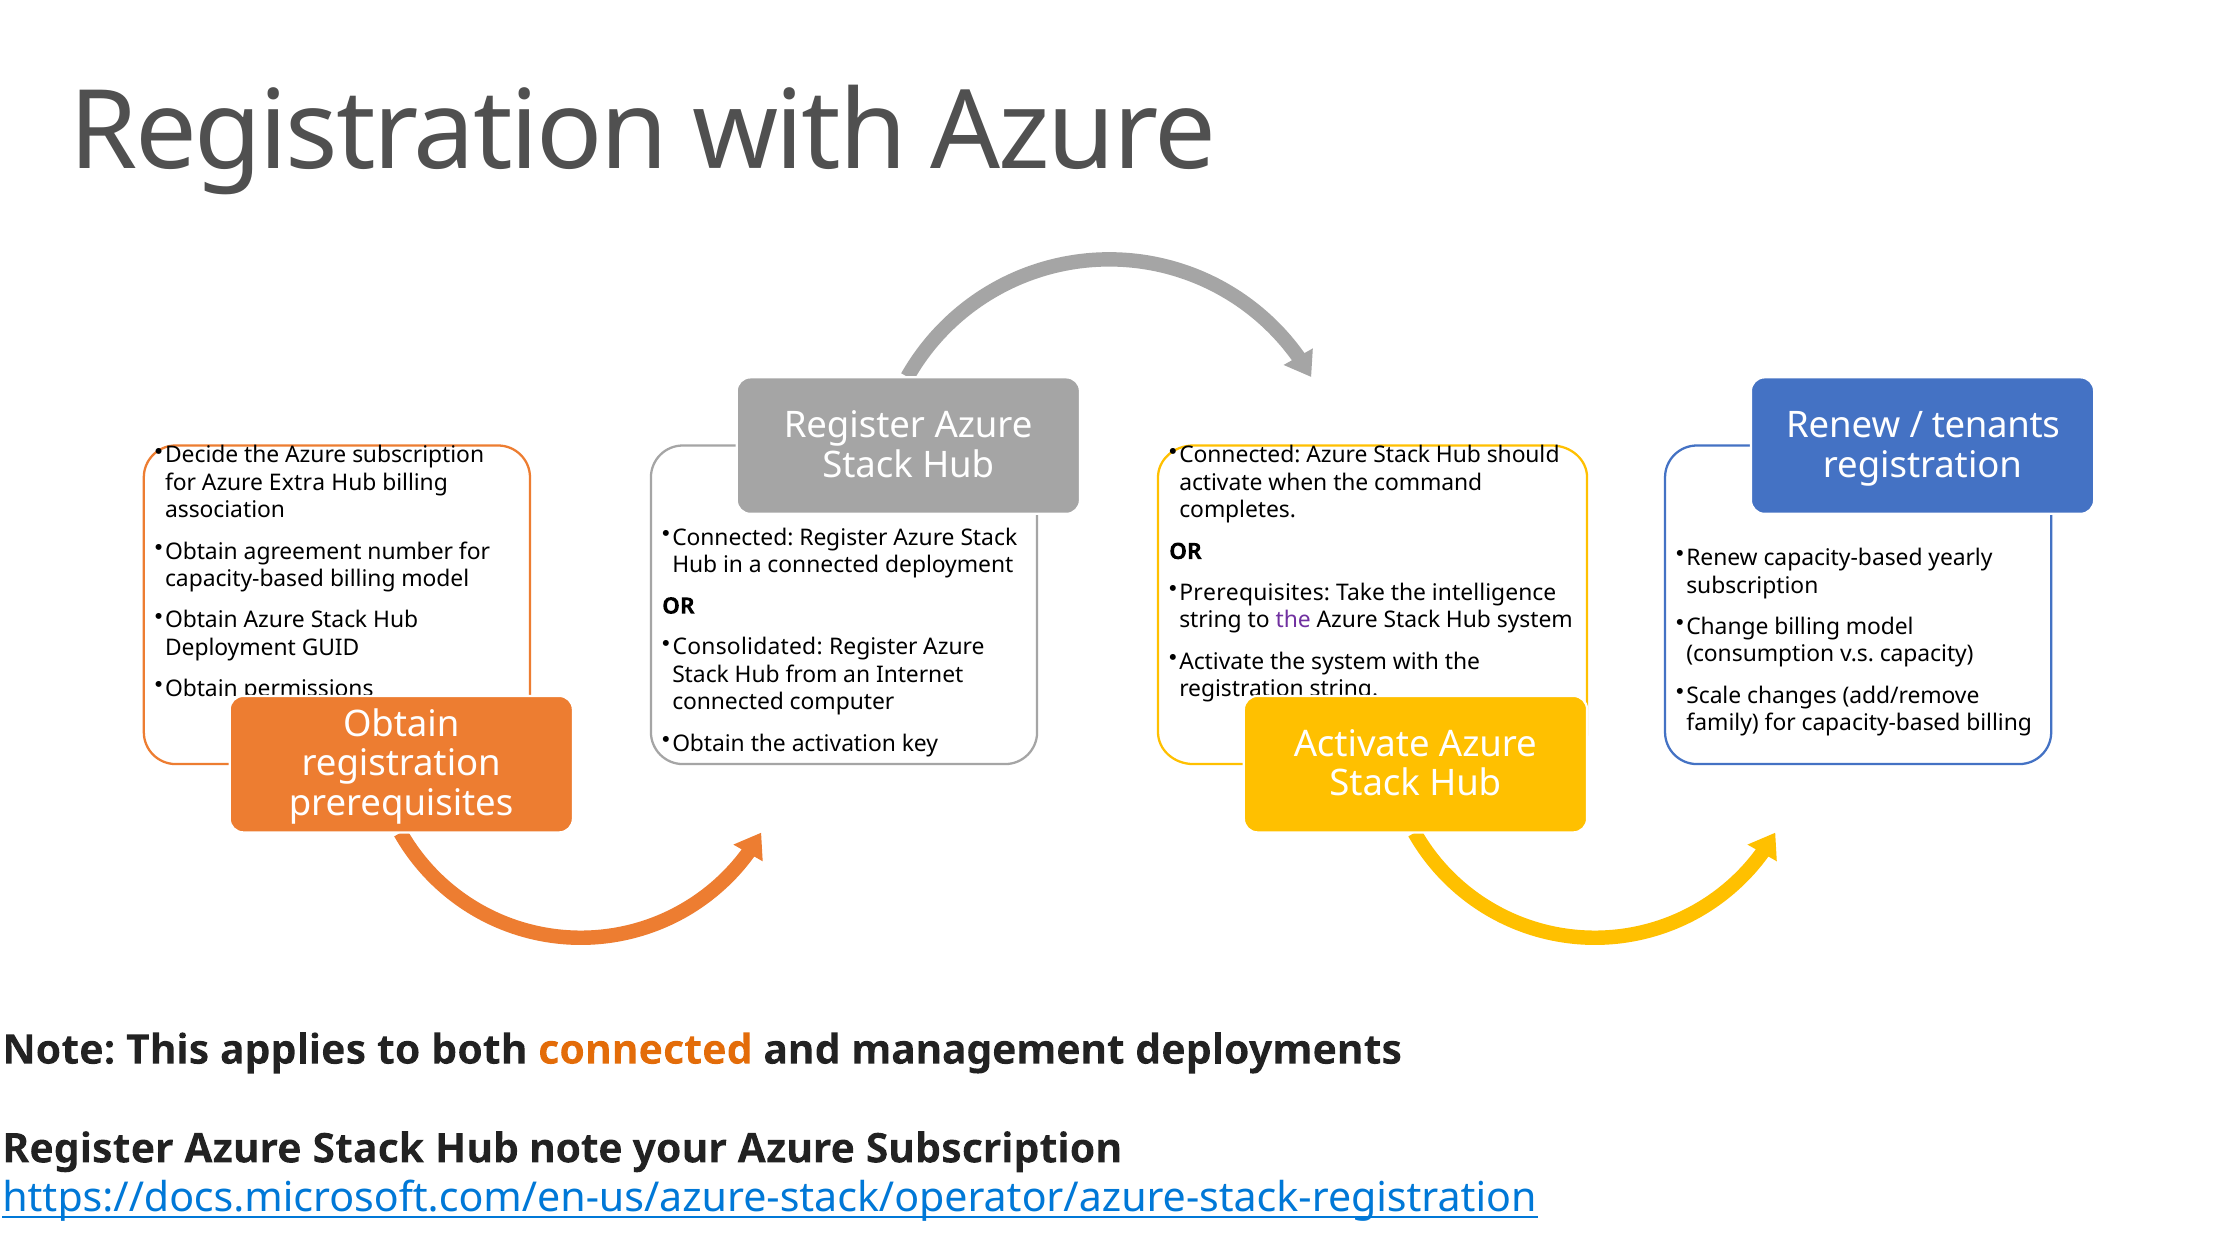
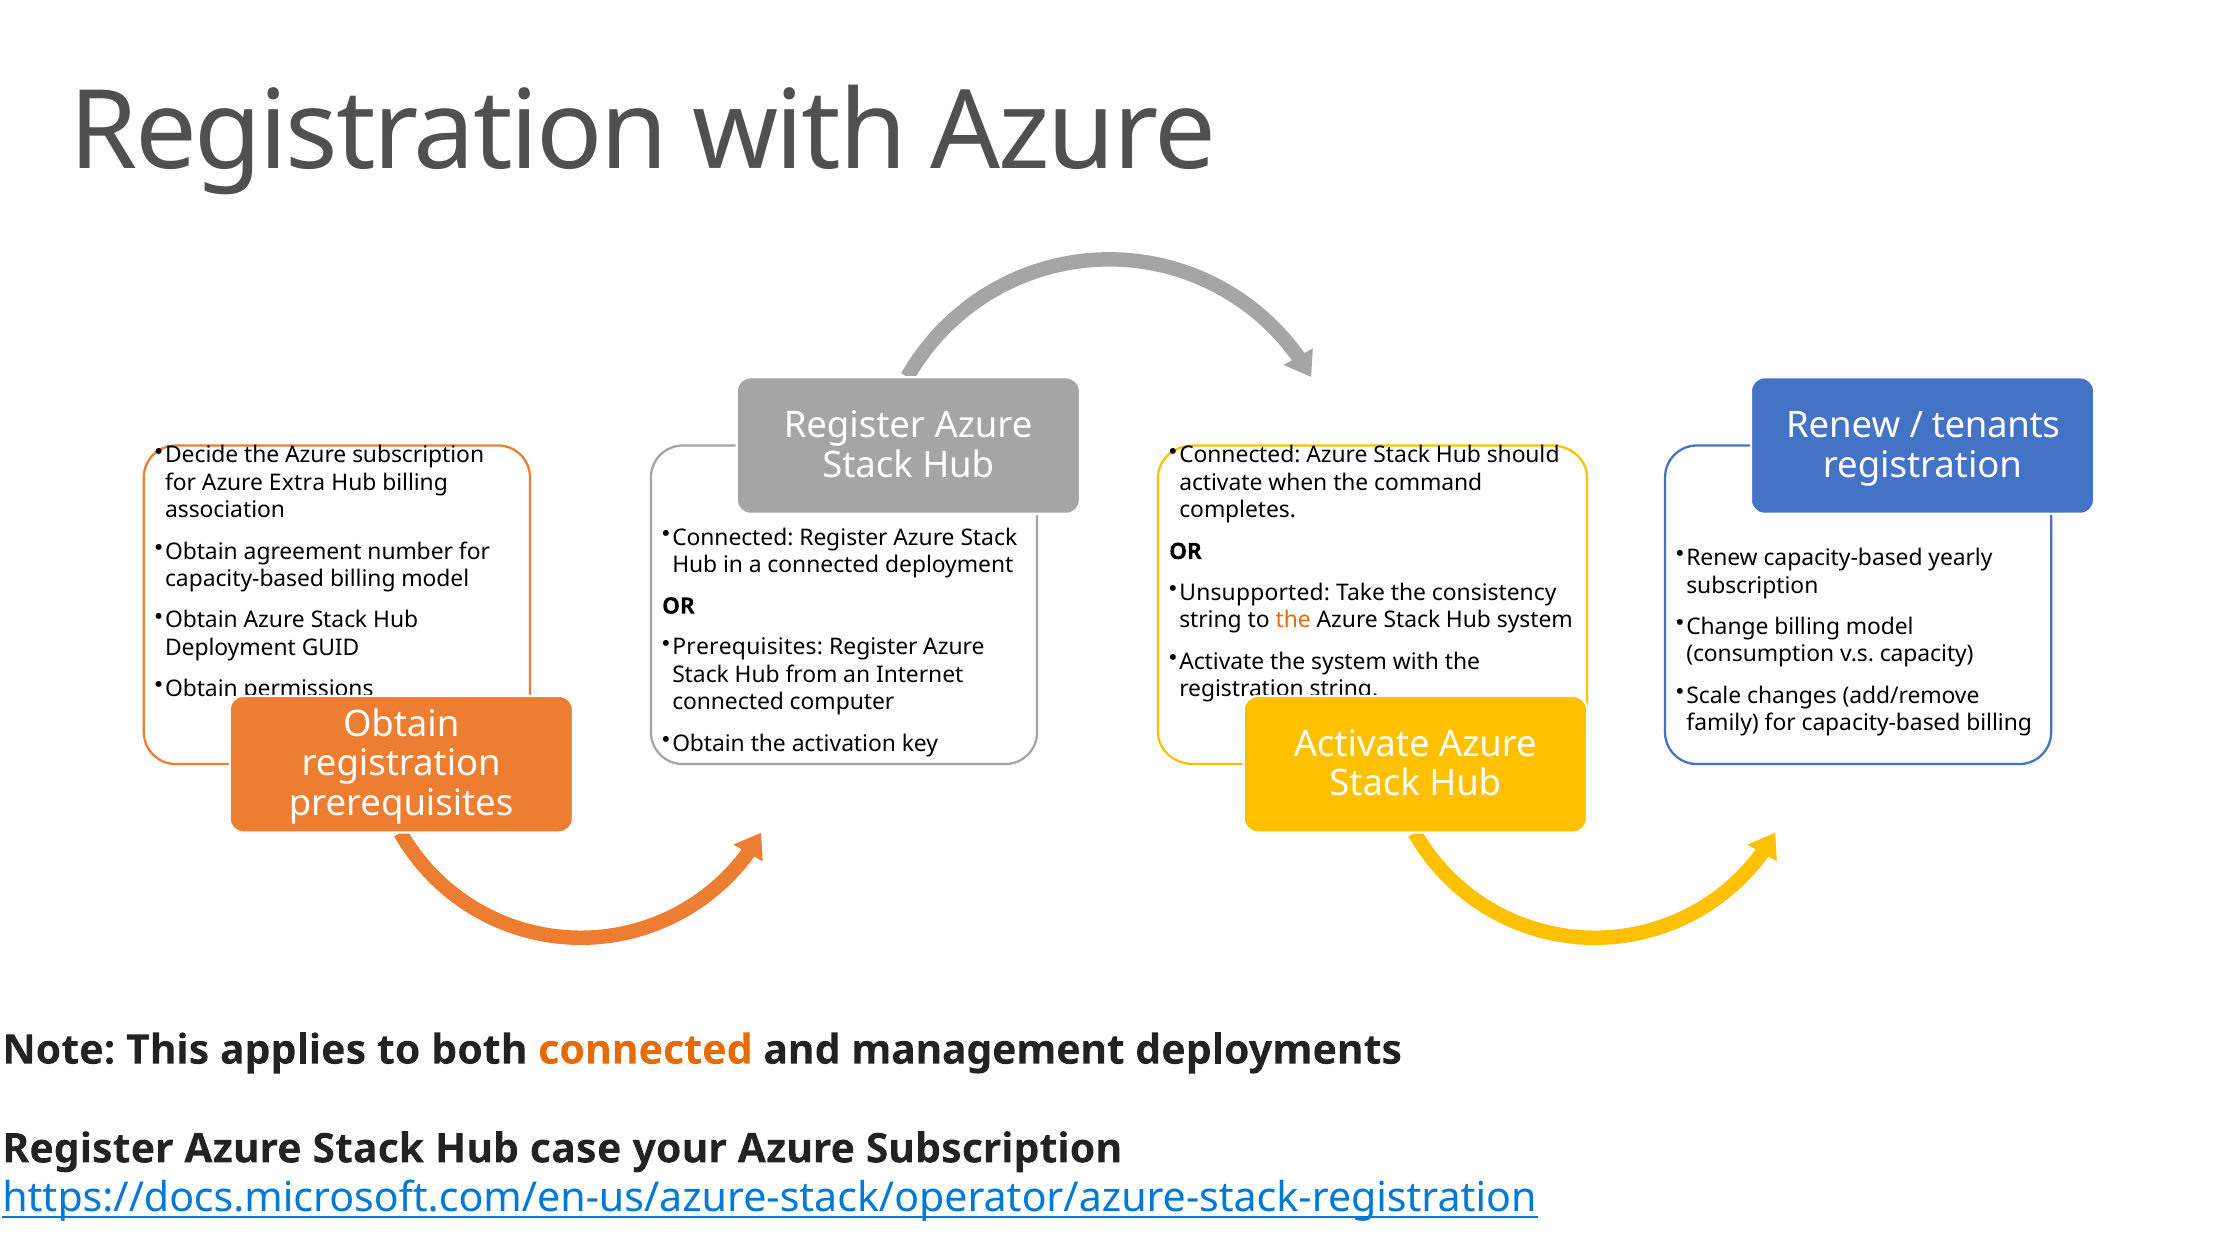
Prerequisites: Prerequisites -> Unsupported (1255, 593)
intelligence: intelligence -> consistency (1494, 593)
the colour: purple -> orange (1293, 620)
Consolidated: Consolidated -> Prerequisites (748, 647)
Hub note: note -> case (576, 1149)
